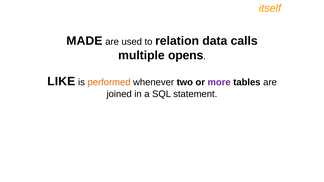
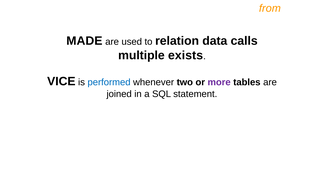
itself: itself -> from (270, 8)
opens: opens -> exists (186, 56)
LIKE: LIKE -> VICE (61, 81)
performed colour: orange -> blue (109, 82)
